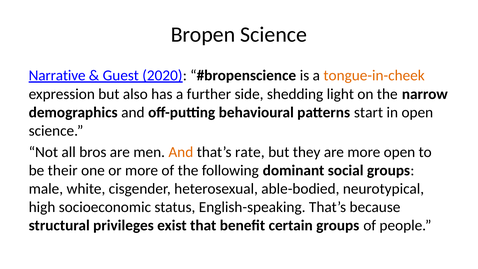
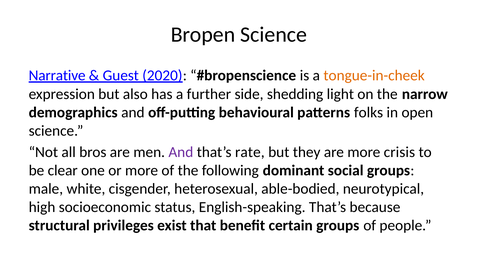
start: start -> folks (369, 112)
And colour: orange -> purple (181, 152)
more open: open -> crisis (399, 152)
their: their -> clear (63, 171)
